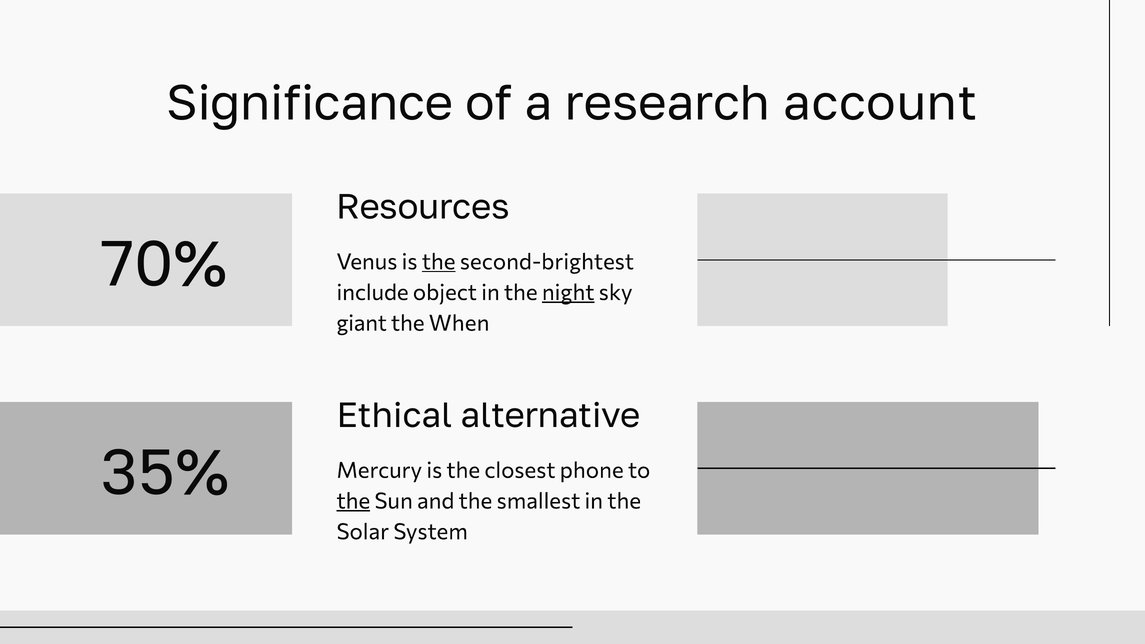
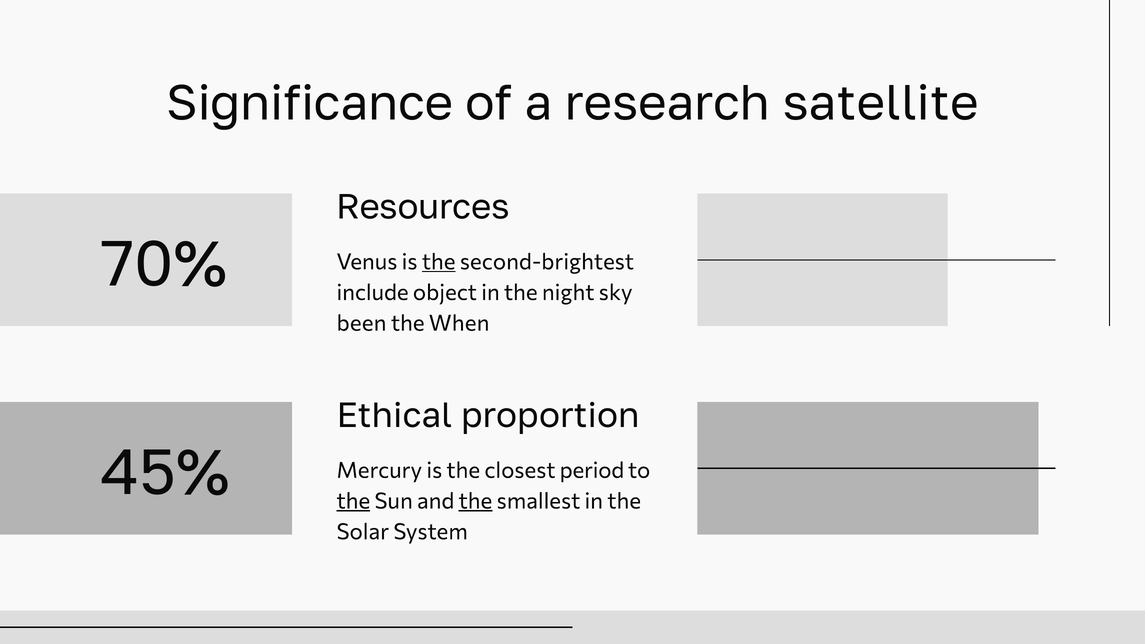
account: account -> satellite (881, 103)
night underline: present -> none (568, 293)
giant: giant -> been (361, 323)
alternative: alternative -> proportion (551, 416)
35%: 35% -> 45% (165, 473)
phone: phone -> period (592, 471)
the underline: none -> present (475, 501)
